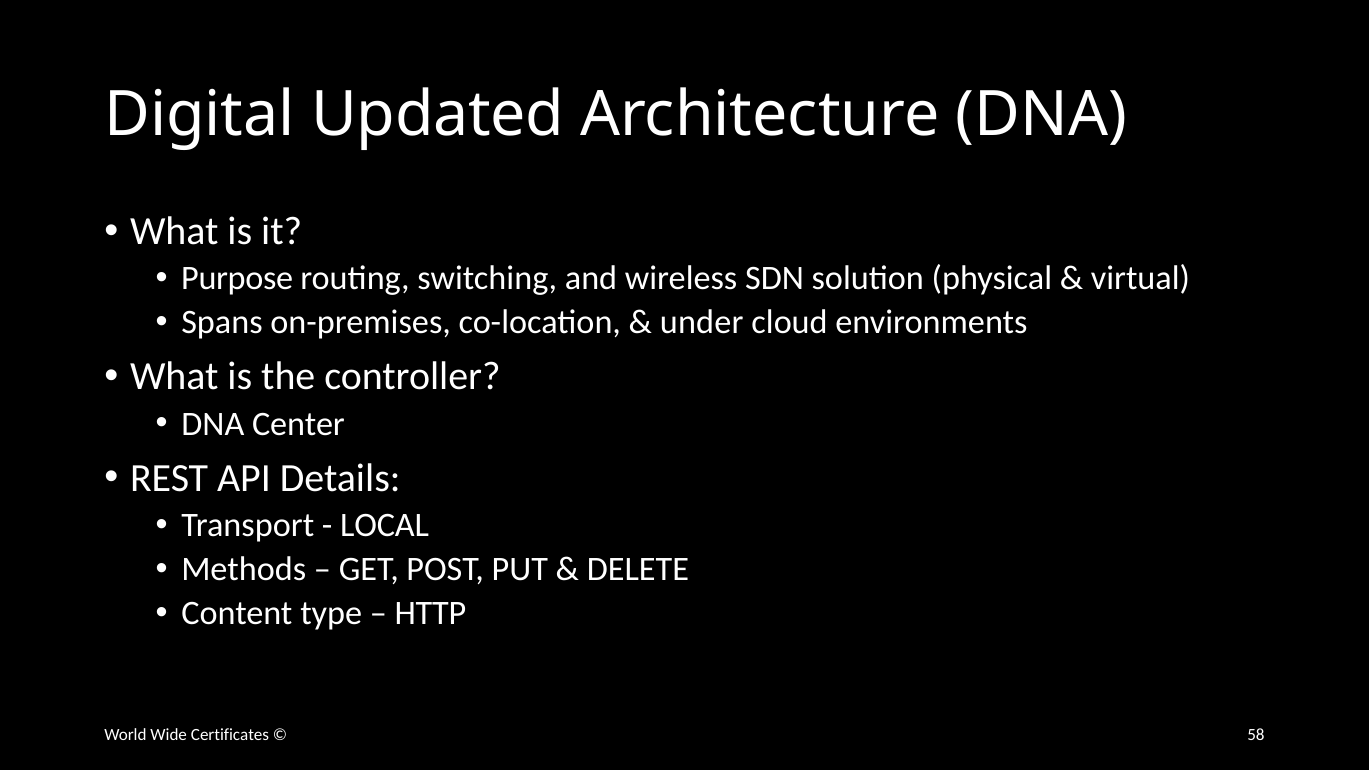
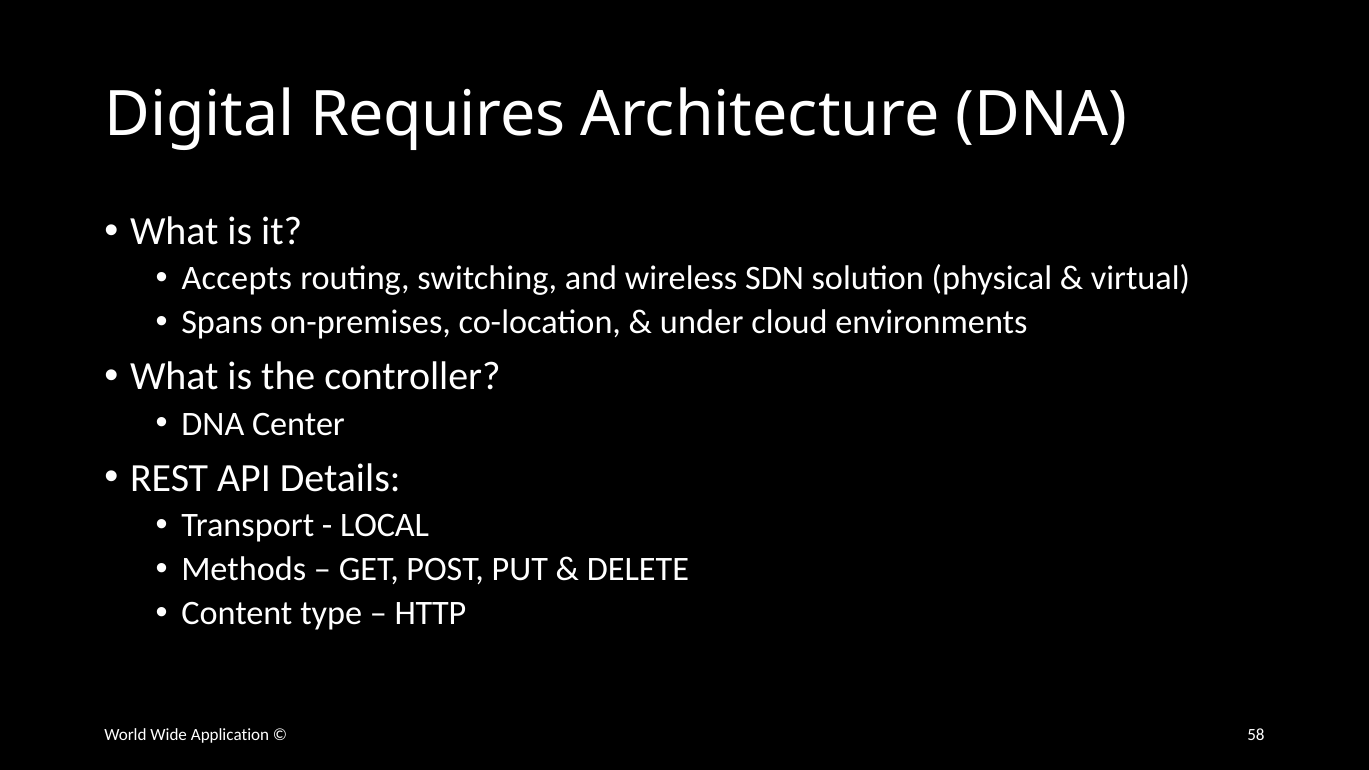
Updated: Updated -> Requires (438, 115)
Purpose: Purpose -> Accepts (237, 279)
Certificates: Certificates -> Application (230, 735)
